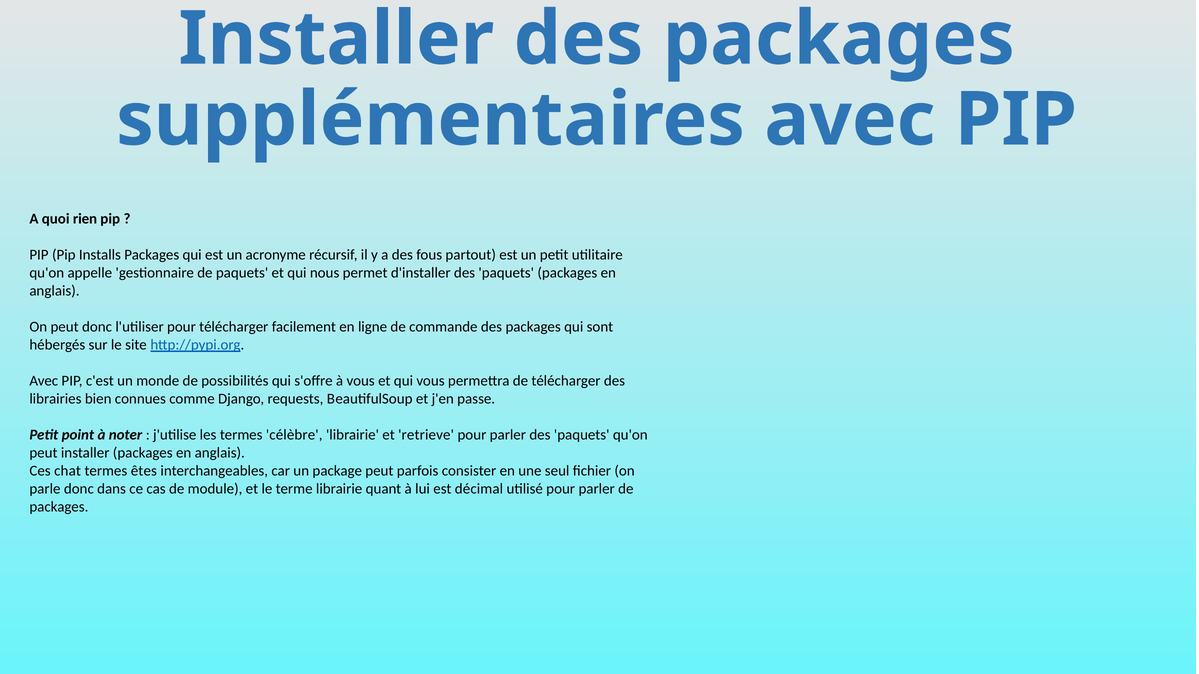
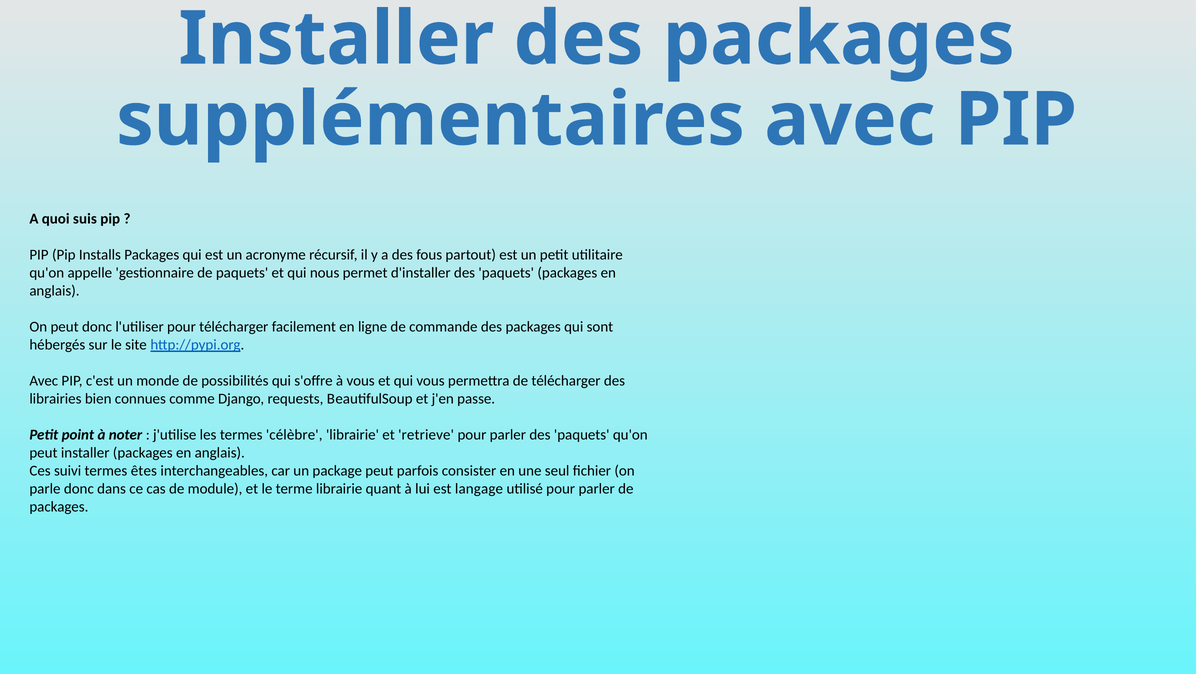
rien: rien -> suis (85, 219)
chat: chat -> suivi (68, 471)
décimal: décimal -> langage (479, 489)
